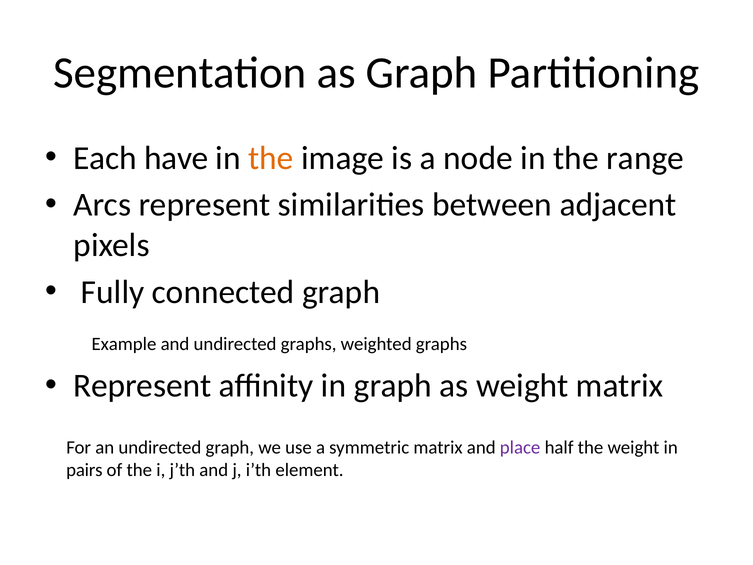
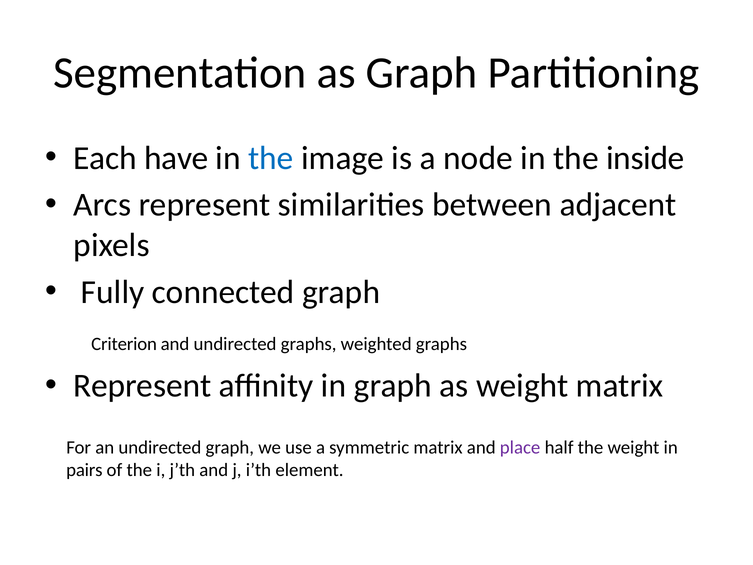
the colour: orange -> blue (271, 158)
range: range -> inside (645, 158)
Example: Example -> Criterion (124, 344)
